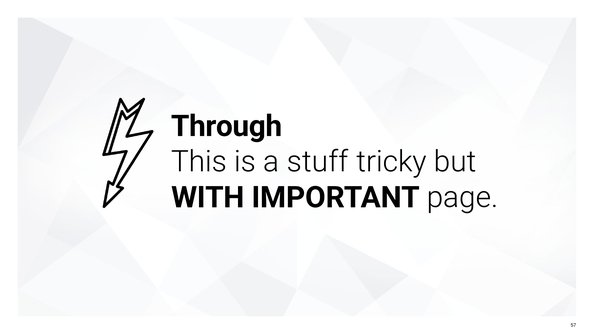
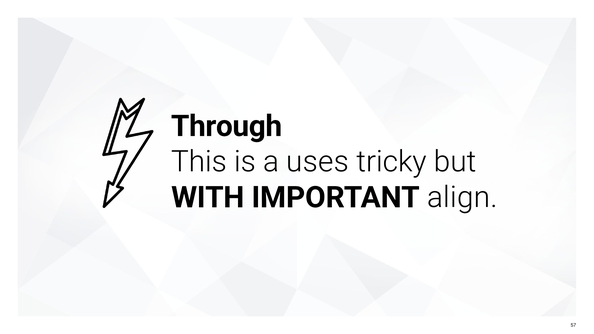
stuff: stuff -> uses (318, 162)
page: page -> align (462, 198)
